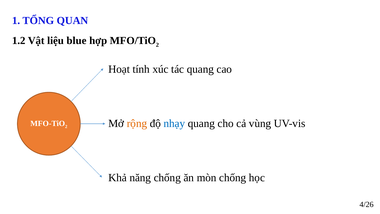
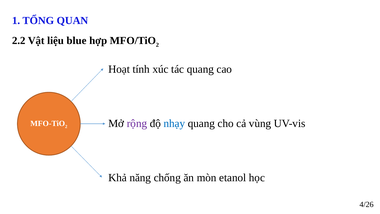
1.2: 1.2 -> 2.2 (19, 41)
rộng colour: orange -> purple (137, 123)
mòn chống: chống -> etanol (233, 177)
